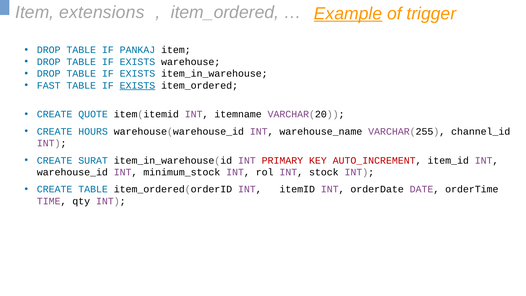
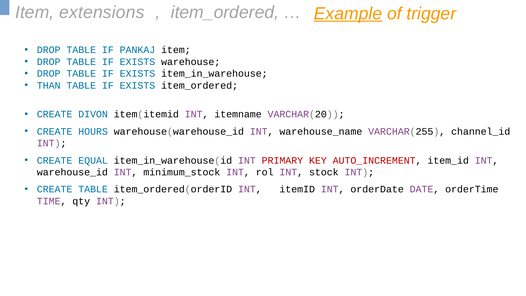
FAST: FAST -> THAN (49, 85)
EXISTS underline: present -> none (137, 85)
QUOTE: QUOTE -> DIVON (93, 114)
SURAT: SURAT -> EQUAL (93, 160)
